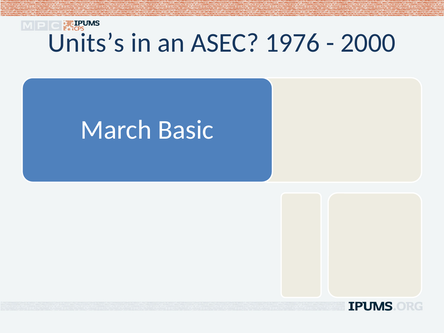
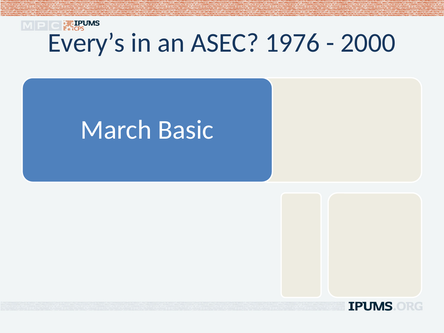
Units’s: Units’s -> Every’s (86, 43)
